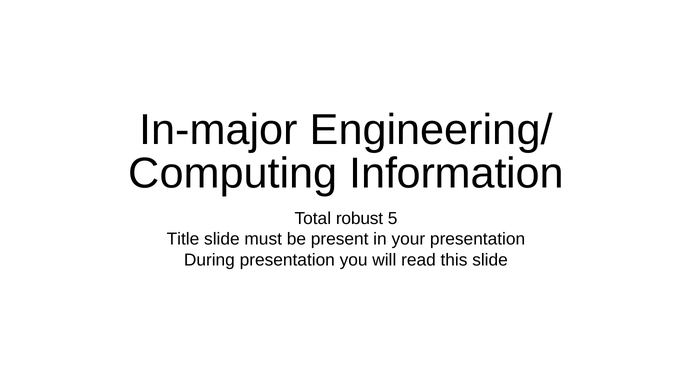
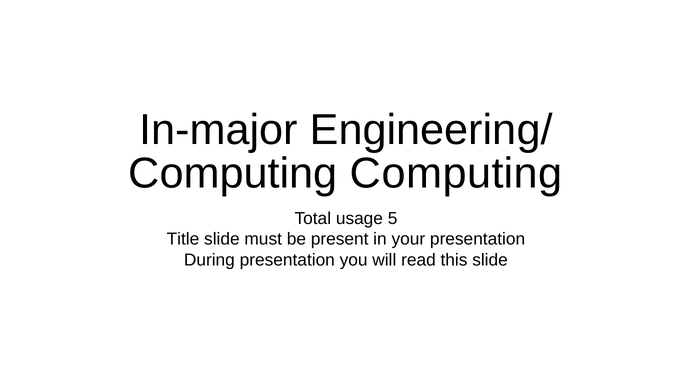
Computing Information: Information -> Computing (456, 174)
robust: robust -> usage (359, 219)
